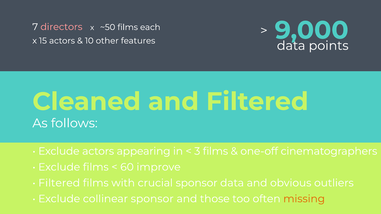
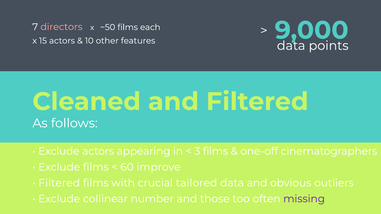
crucial sponsor: sponsor -> tailored (196, 183)
collinear sponsor: sponsor -> number (152, 199)
missing colour: orange -> purple (304, 199)
